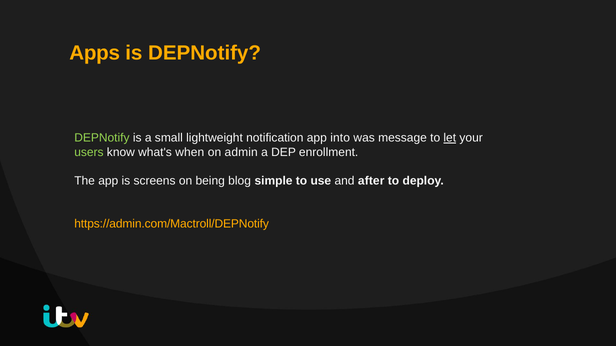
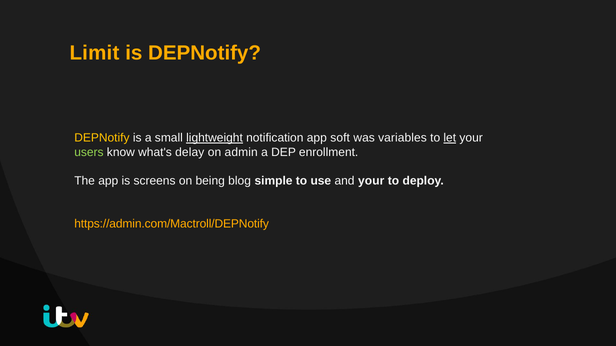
Apps: Apps -> Limit (94, 53)
DEPNotify colour: light green -> yellow (102, 138)
lightweight underline: none -> present (215, 138)
into: into -> soft (340, 138)
message: message -> variables (402, 138)
when: when -> delay (190, 152)
and after: after -> your (371, 181)
